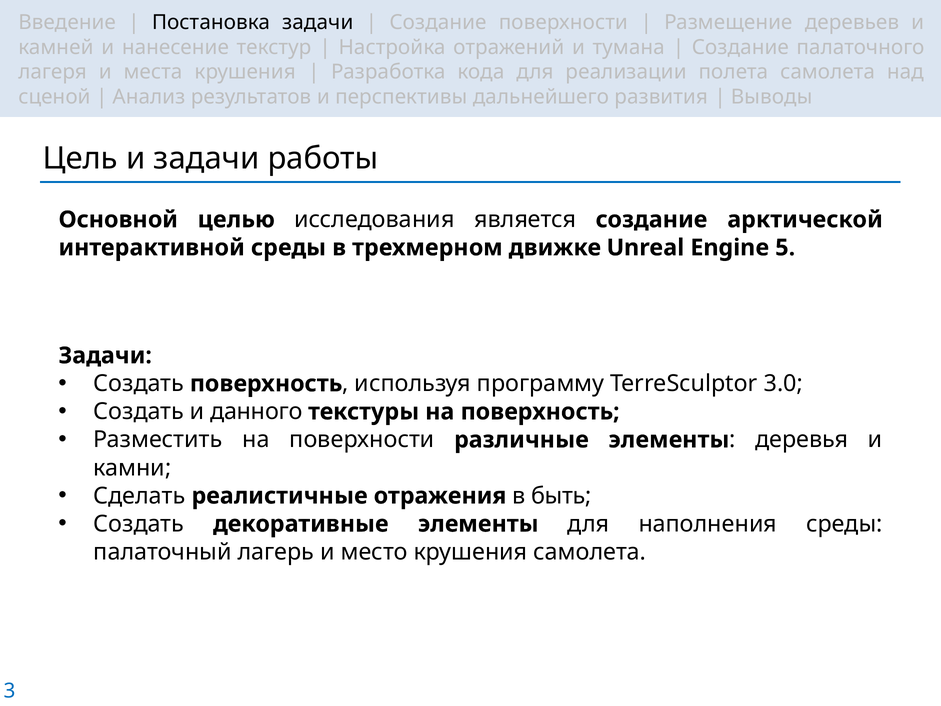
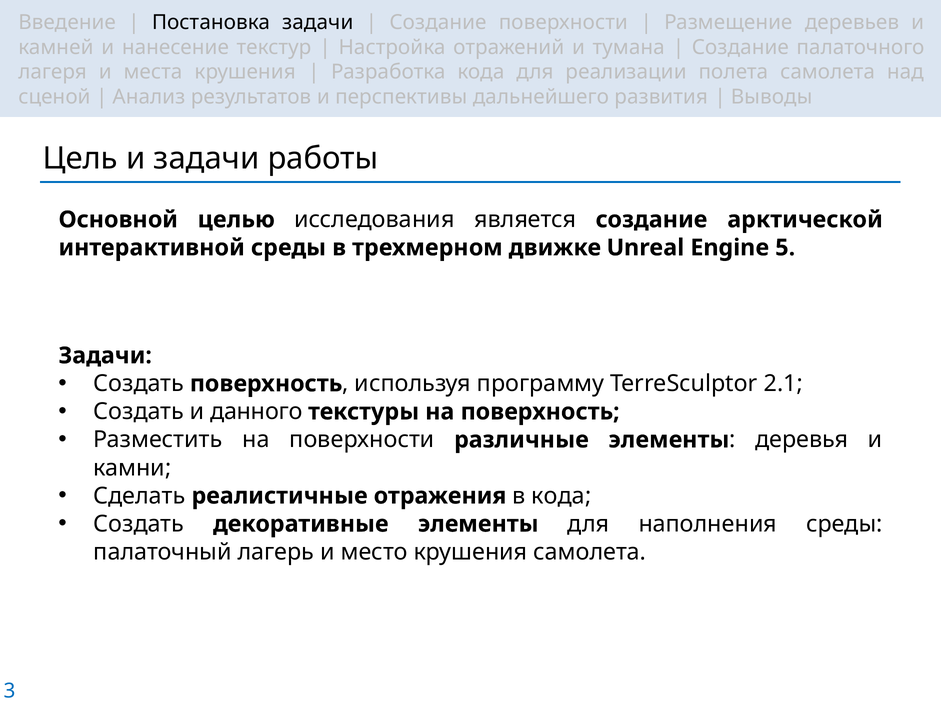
3.0: 3.0 -> 2.1 (783, 384)
в быть: быть -> кода (561, 496)
